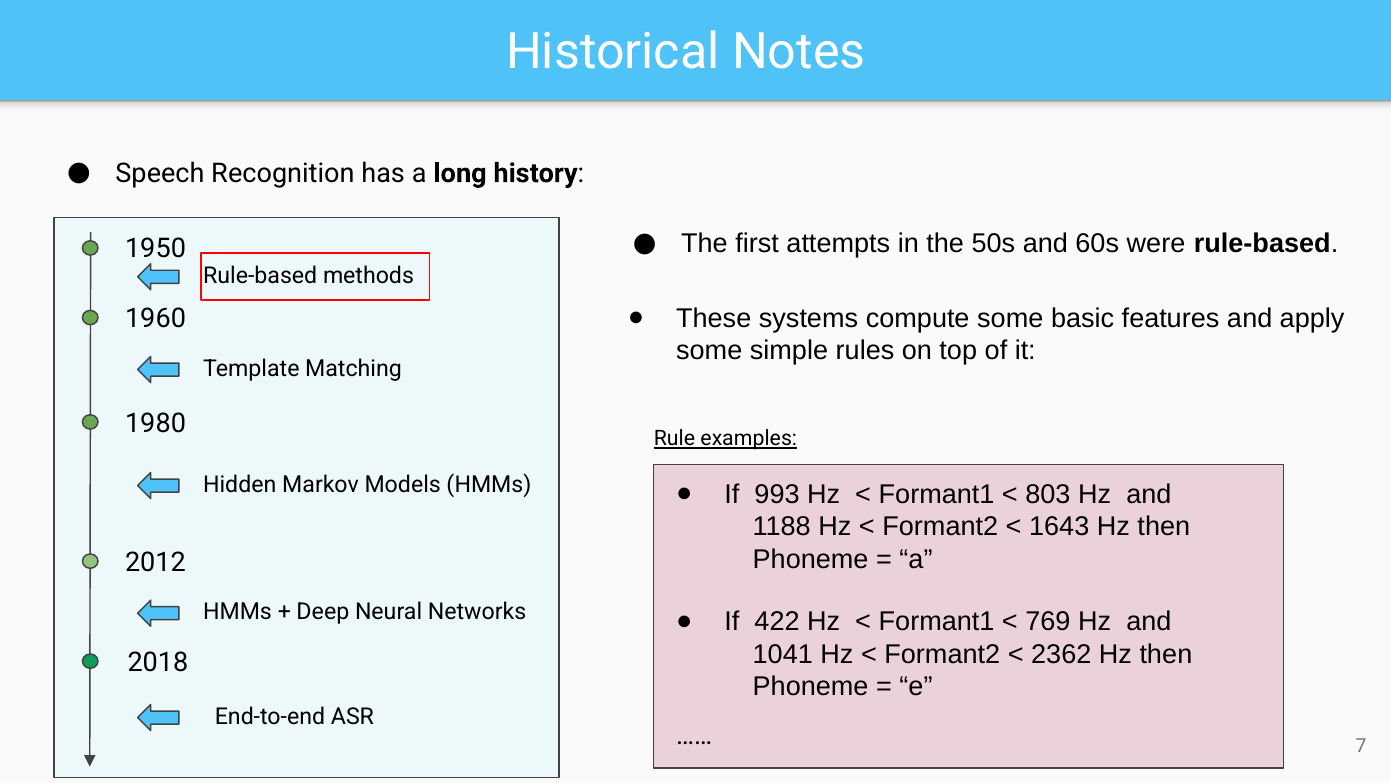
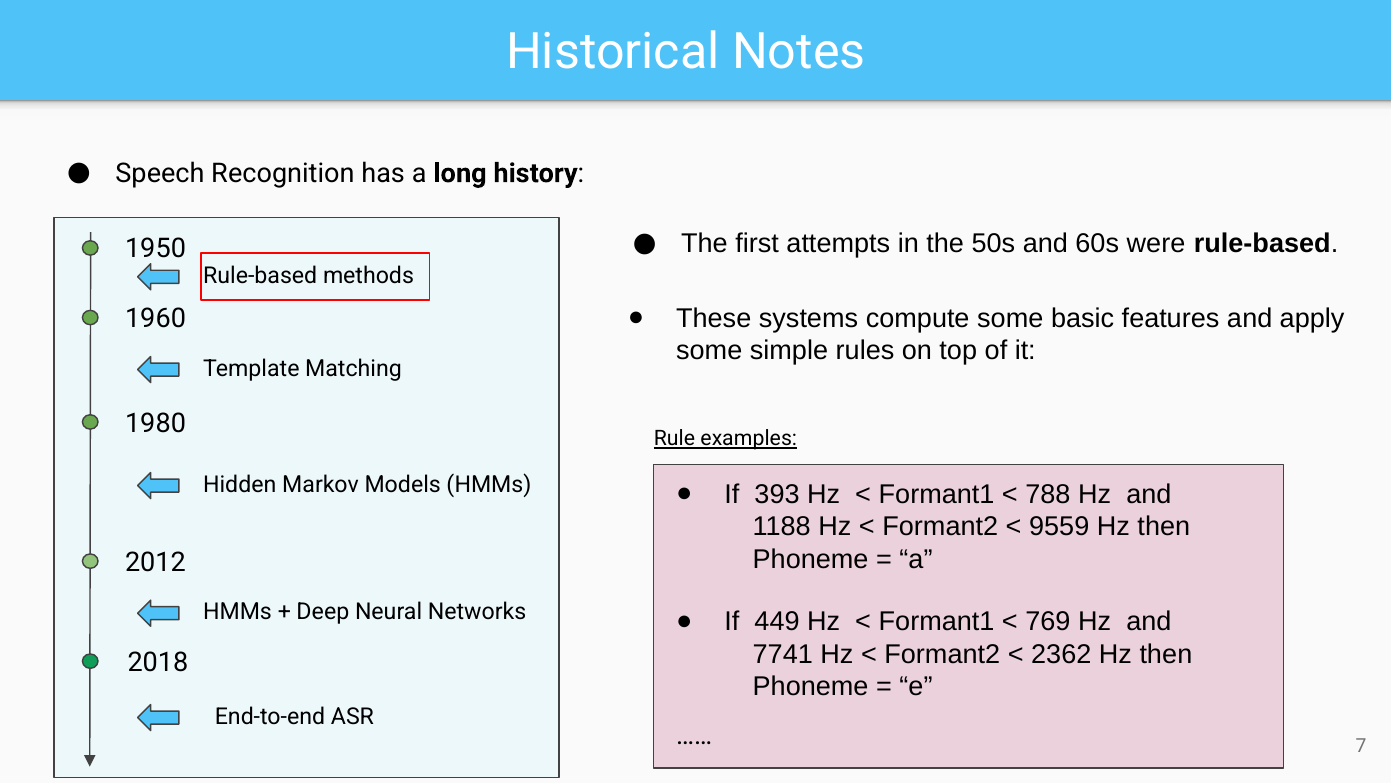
993: 993 -> 393 (777, 494)
803: 803 -> 788 (1048, 494)
1643: 1643 -> 9559 (1059, 526)
422: 422 -> 449 (777, 621)
1041: 1041 -> 7741 (783, 654)
